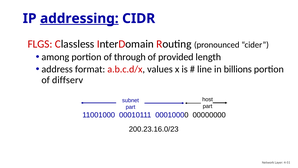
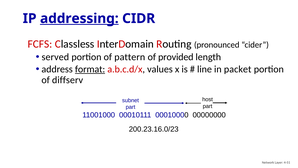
FLGS: FLGS -> FCFS (40, 44)
among: among -> served (55, 57)
through: through -> pattern (130, 57)
format underline: none -> present (90, 69)
billions: billions -> packet (238, 69)
